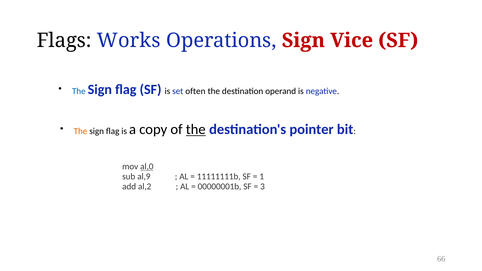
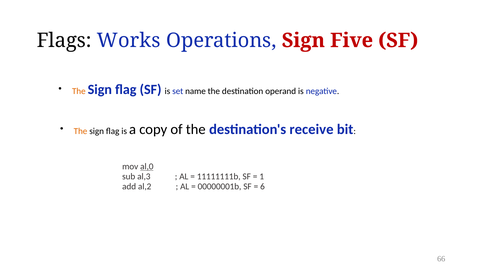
Vice: Vice -> Five (352, 40)
The colour: blue -> orange (79, 91)
often: often -> name (195, 91)
the underline: present -> none (196, 129)
pointer: pointer -> receive (311, 129)
al,9: al,9 -> al,3 (144, 177)
3: 3 -> 6 (263, 187)
